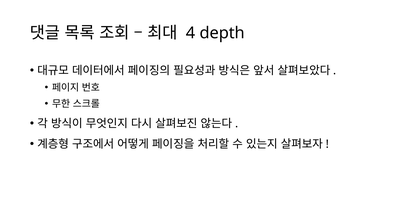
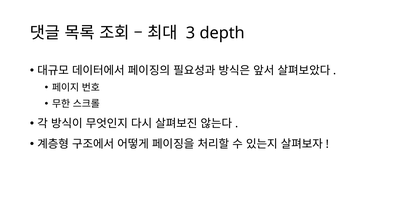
4: 4 -> 3 (191, 33)
